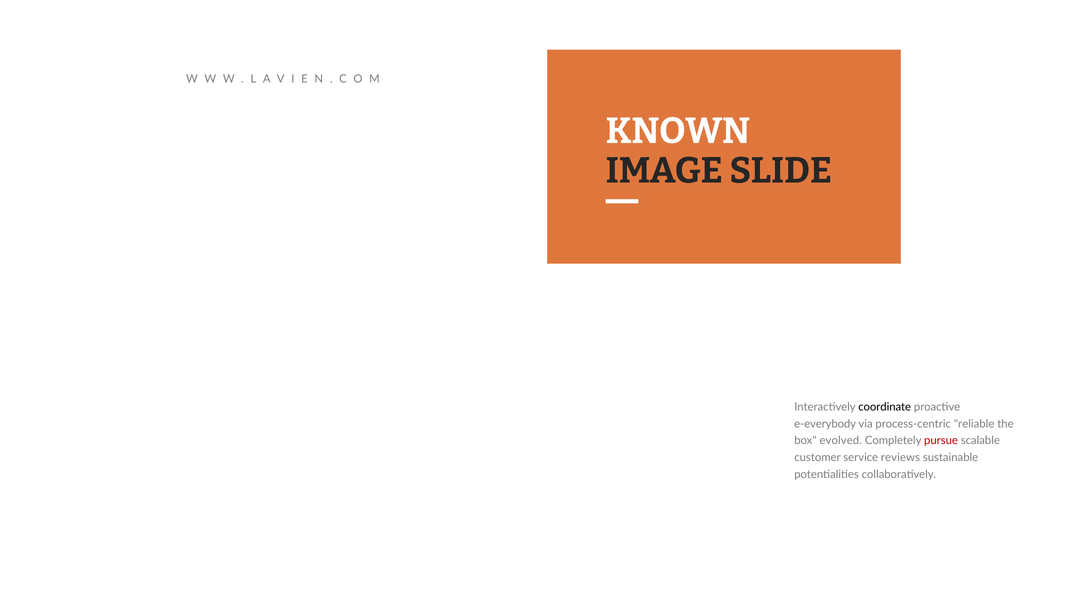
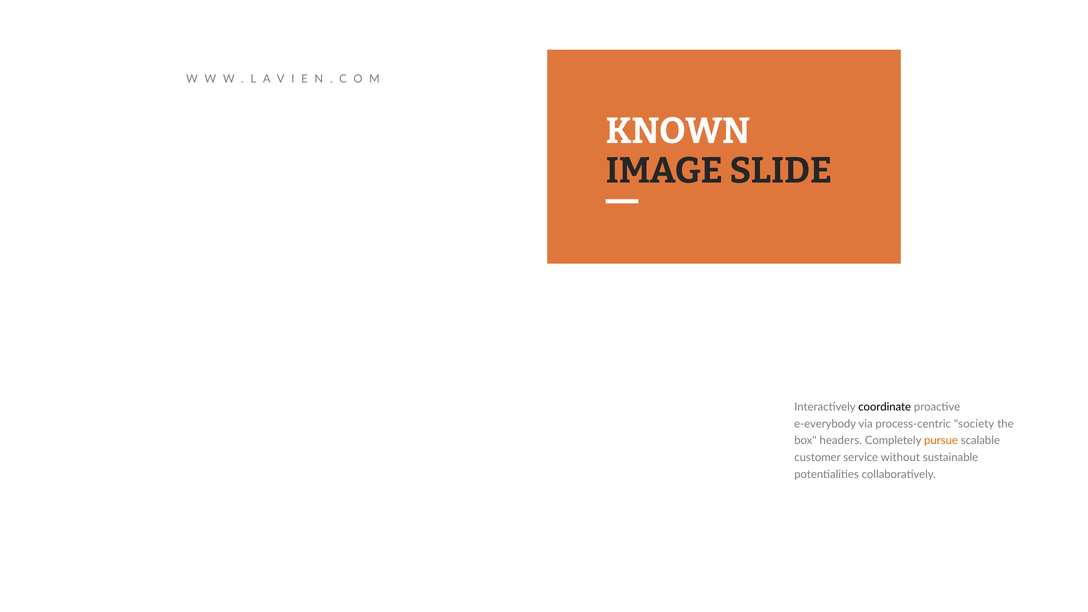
reliable: reliable -> society (974, 424)
evolved: evolved -> headers (841, 441)
pursue colour: red -> orange (941, 441)
reviews: reviews -> without (900, 458)
